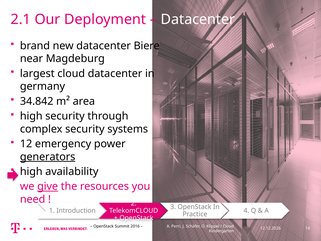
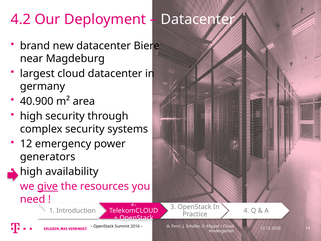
2.1: 2.1 -> 4.2 (21, 19)
34.842: 34.842 -> 40.900 (37, 101)
generators underline: present -> none (48, 157)
